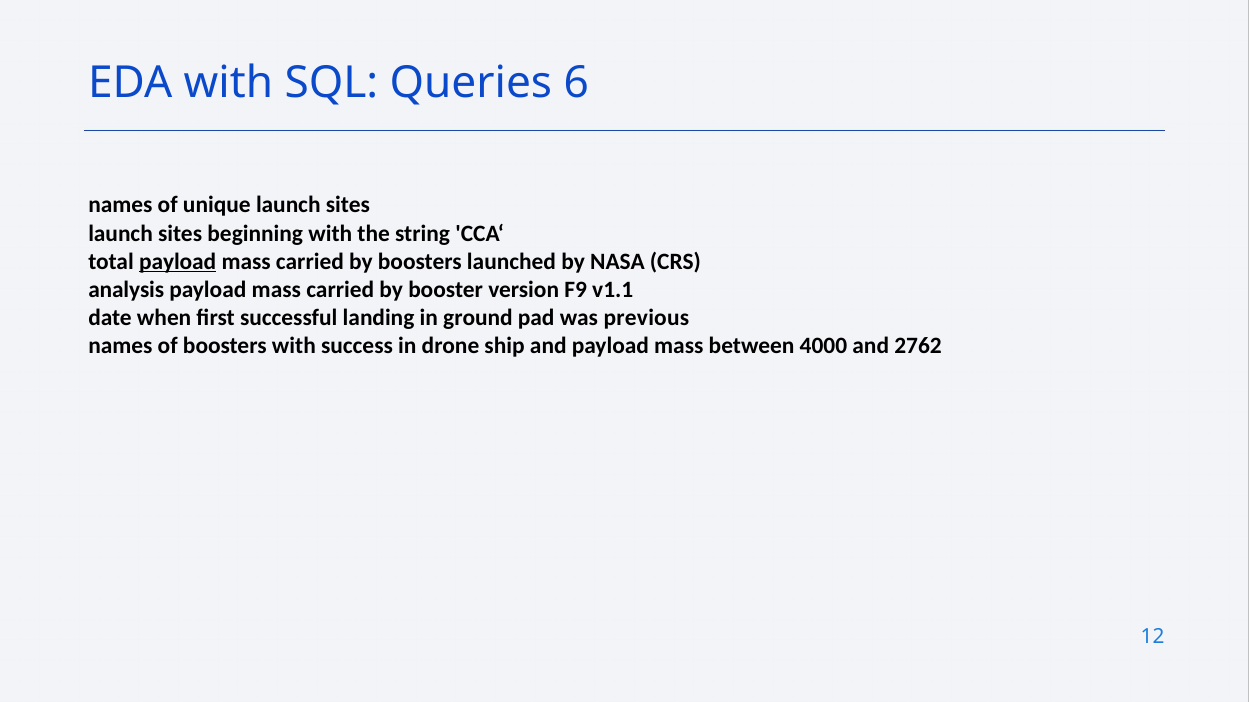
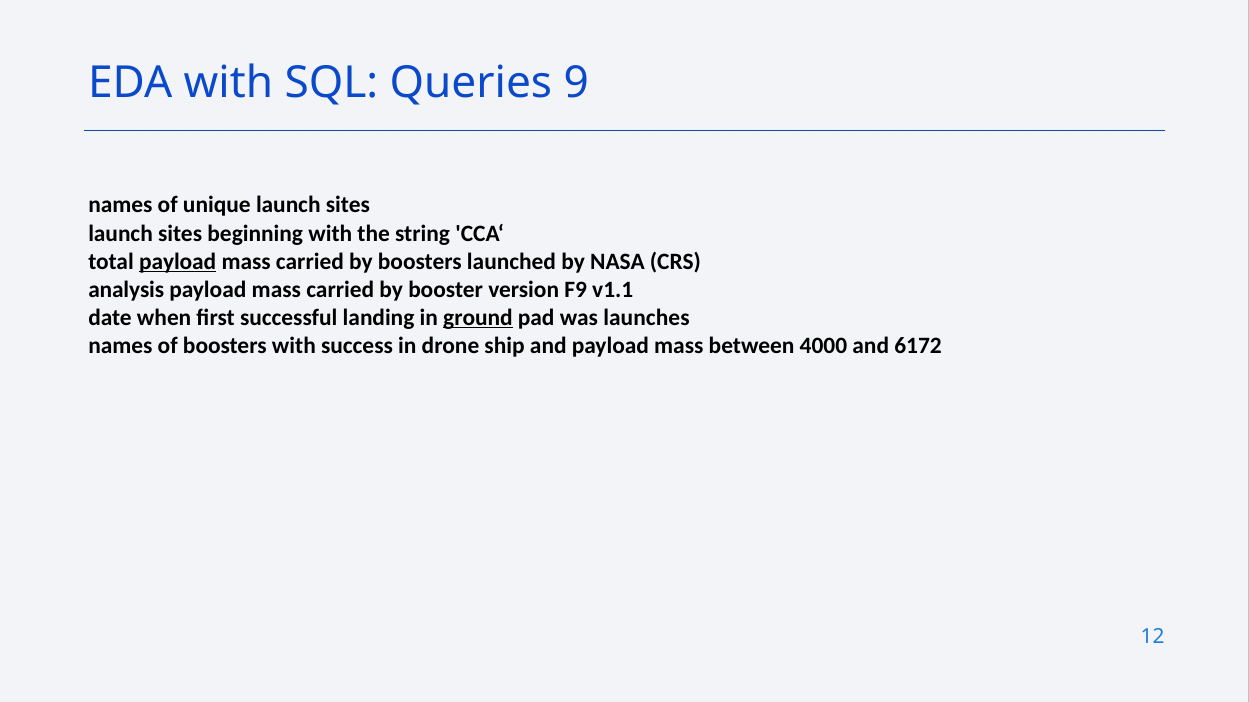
6: 6 -> 9 (576, 83)
ground underline: none -> present (478, 318)
previous: previous -> launches (646, 318)
2762: 2762 -> 6172 (918, 346)
